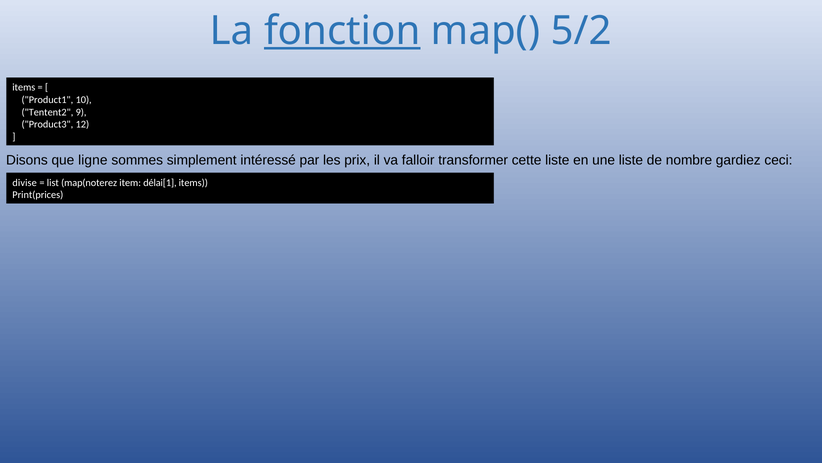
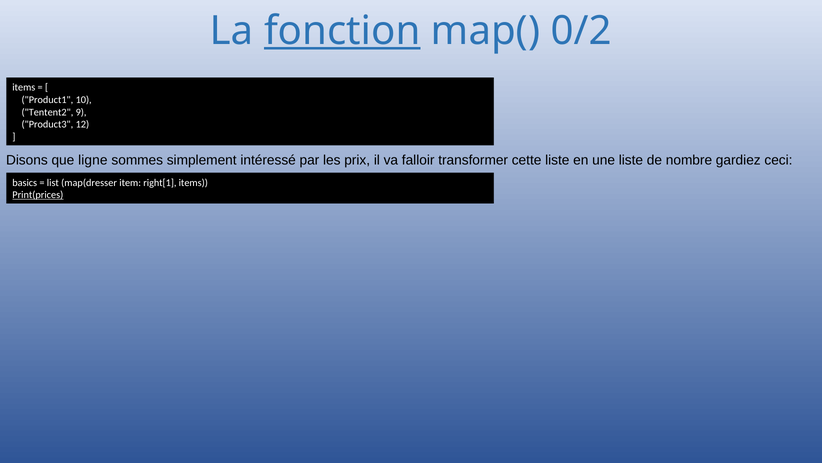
5/2: 5/2 -> 0/2 (581, 31)
divise: divise -> basics (25, 182)
map(noterez: map(noterez -> map(dresser (89, 182)
délai[1: délai[1 -> right[1 (160, 182)
Print(prices underline: none -> present (38, 195)
